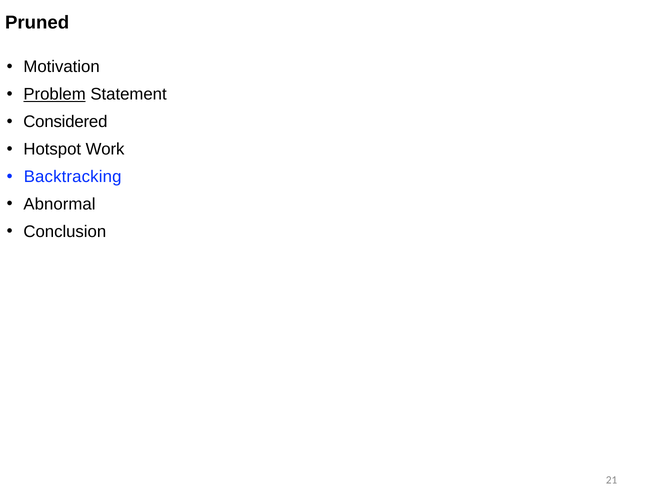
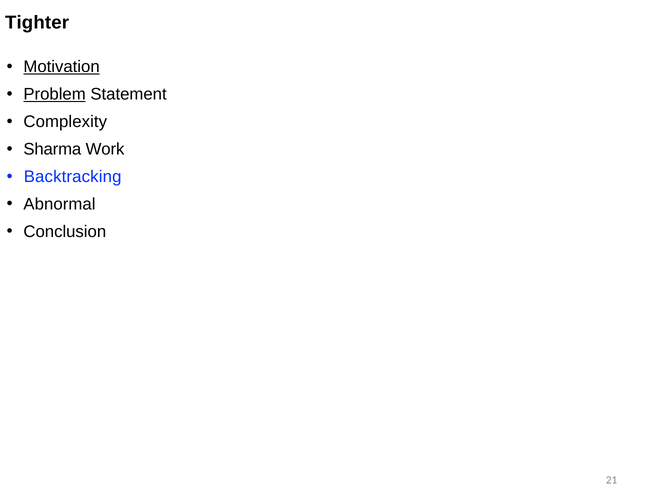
Pruned: Pruned -> Tighter (37, 23)
Motivation underline: none -> present (62, 67)
Considered: Considered -> Complexity (65, 122)
Hotspot: Hotspot -> Sharma (52, 149)
